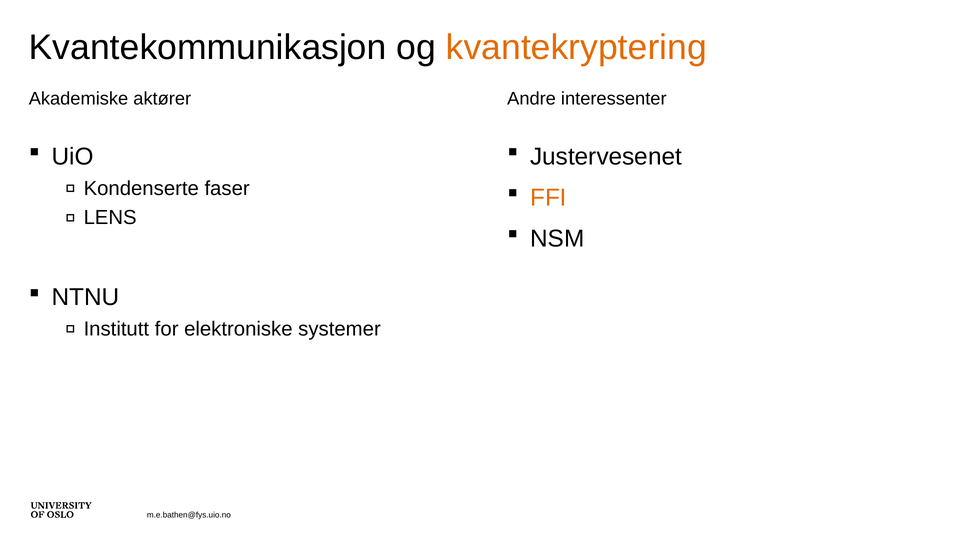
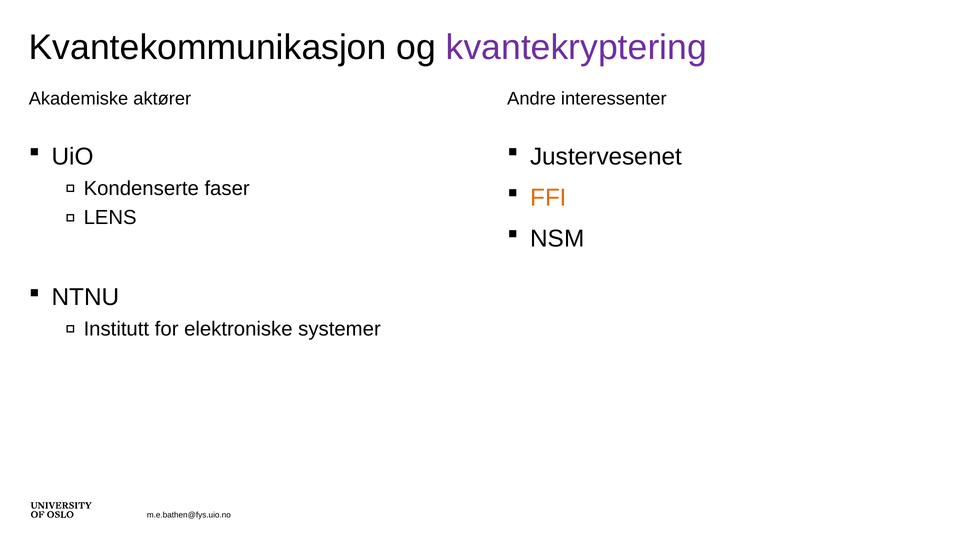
kvantekryptering colour: orange -> purple (576, 48)
